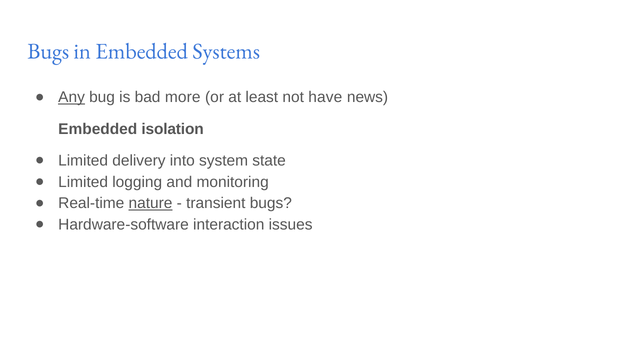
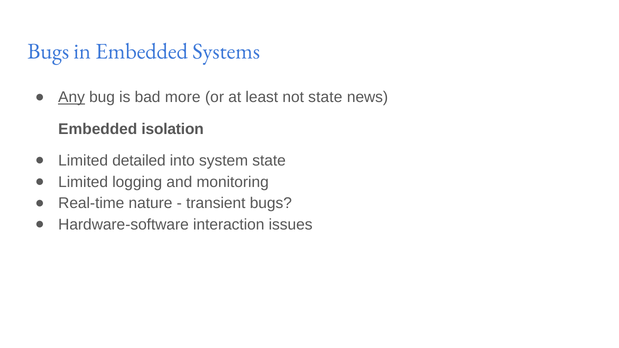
not have: have -> state (325, 97)
delivery: delivery -> detailed (139, 161)
nature underline: present -> none (151, 203)
